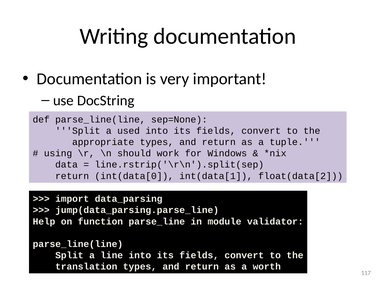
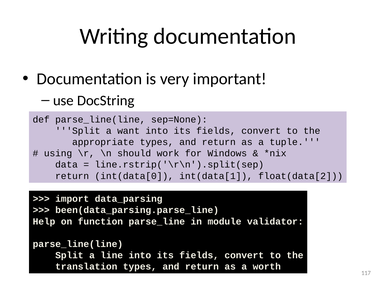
used: used -> want (129, 131)
jump(data_parsing.parse_line: jump(data_parsing.parse_line -> been(data_parsing.parse_line (137, 210)
